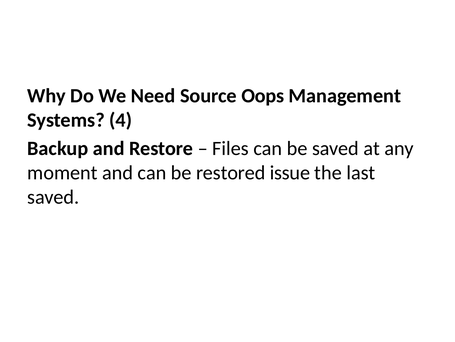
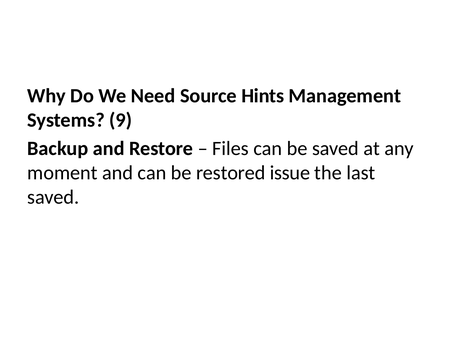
Oops: Oops -> Hints (263, 95)
4: 4 -> 9 (121, 120)
